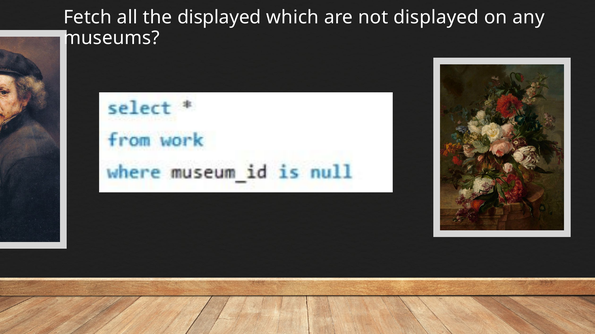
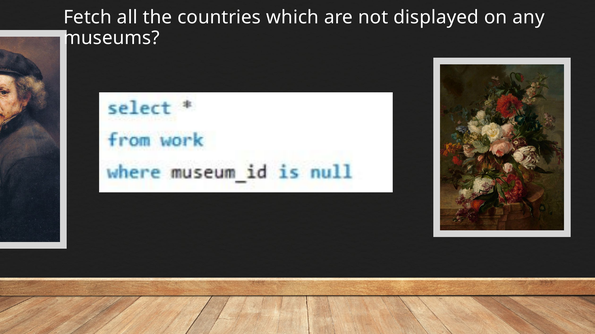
the displayed: displayed -> countries (219, 17)
